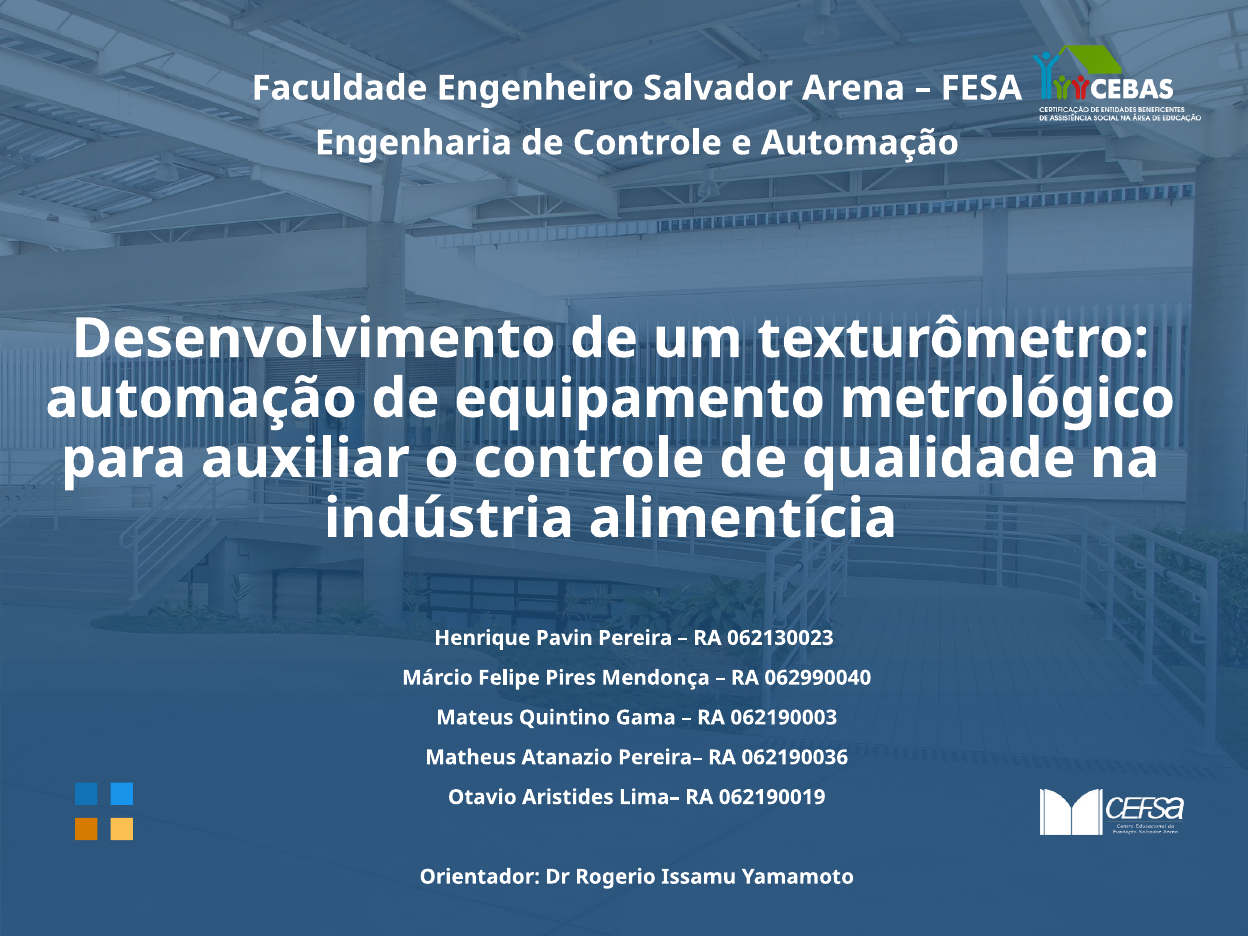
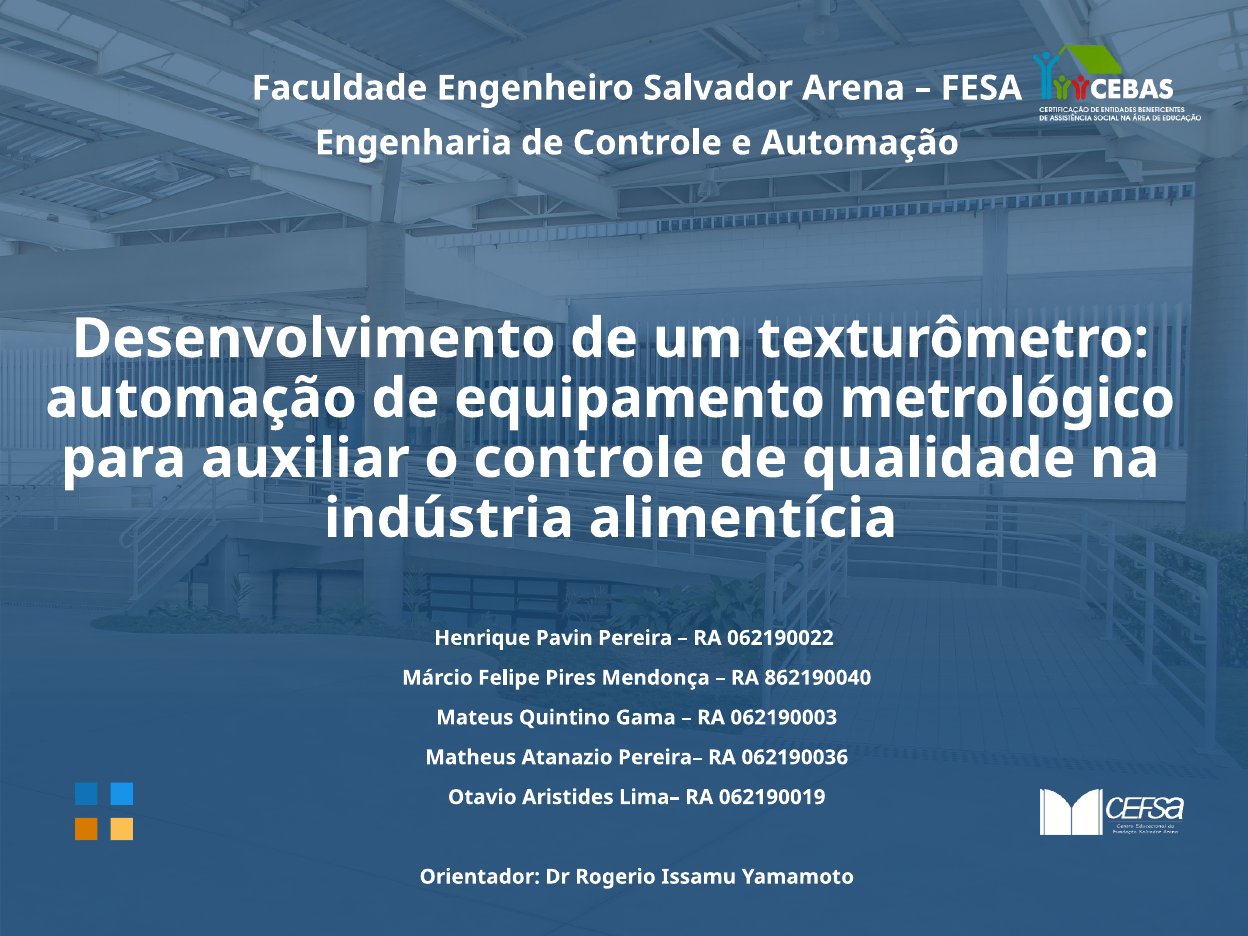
062130023: 062130023 -> 062190022 (780, 638)
062990040: 062990040 -> 862190040 (818, 678)
